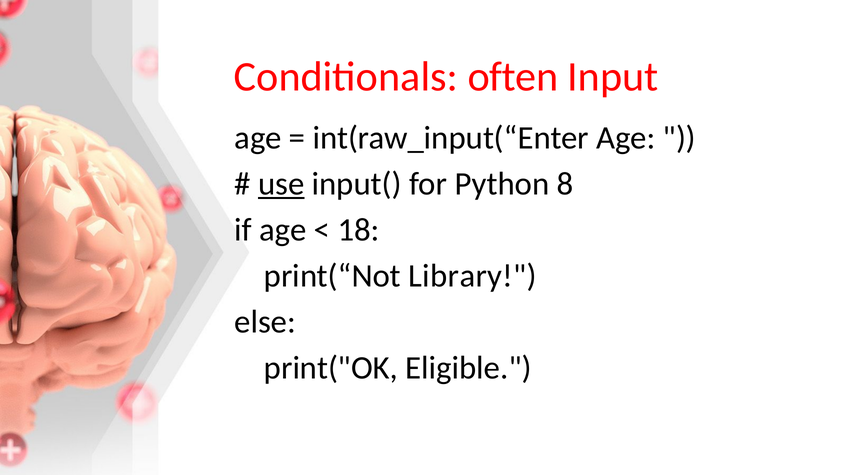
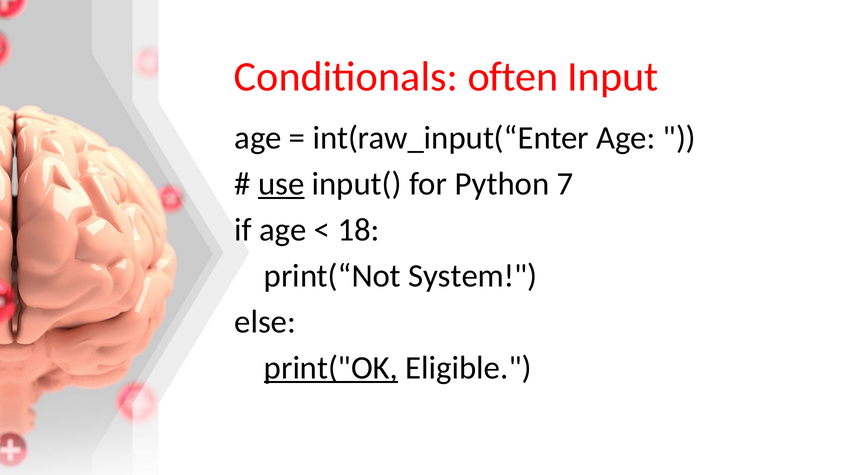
8: 8 -> 7 (565, 184)
Library: Library -> System (473, 276)
print("OK underline: none -> present (331, 368)
